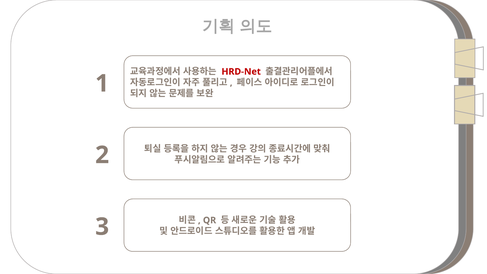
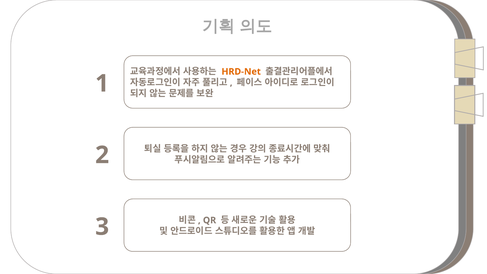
HRD-Net colour: red -> orange (241, 72)
